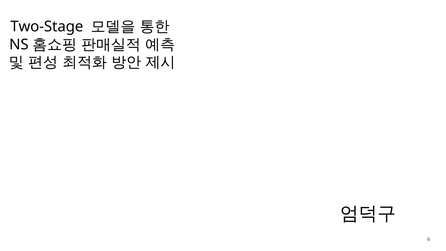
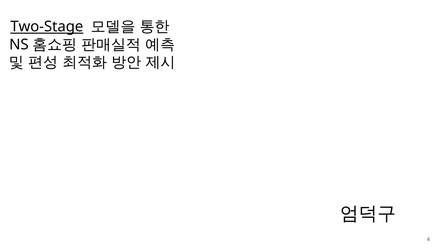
Two-Stage underline: none -> present (47, 27)
